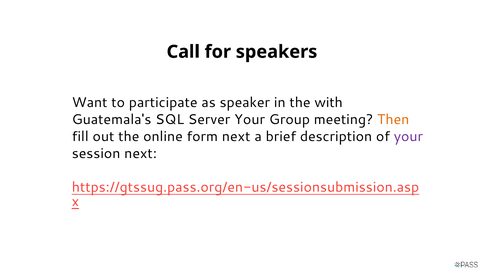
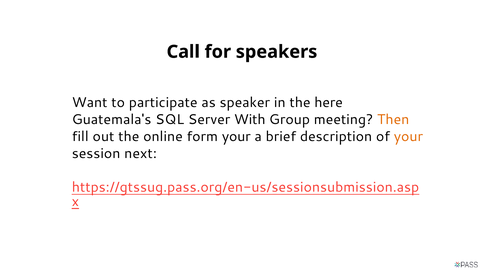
with: with -> here (329, 103)
Server Your: Your -> With (250, 120)
form next: next -> your (236, 137)
your colour: purple -> orange (408, 137)
